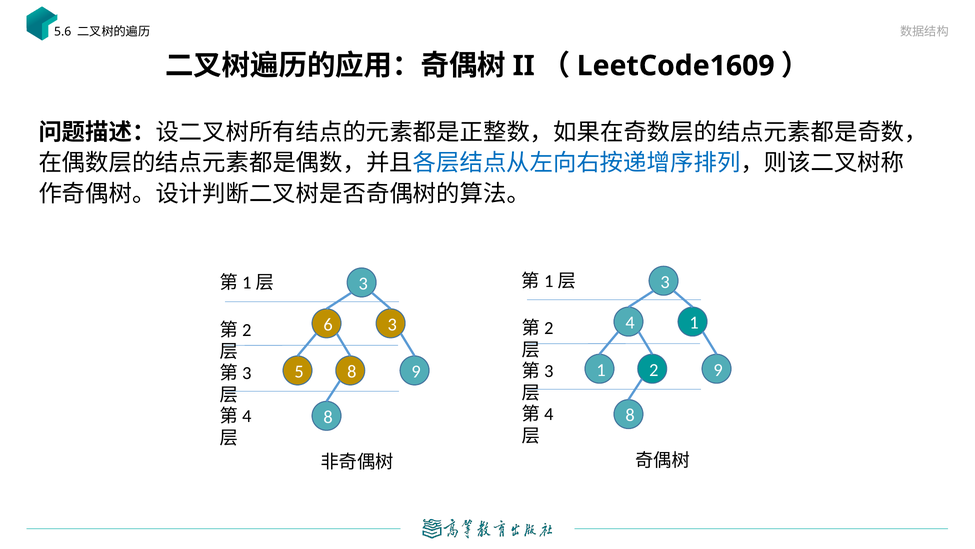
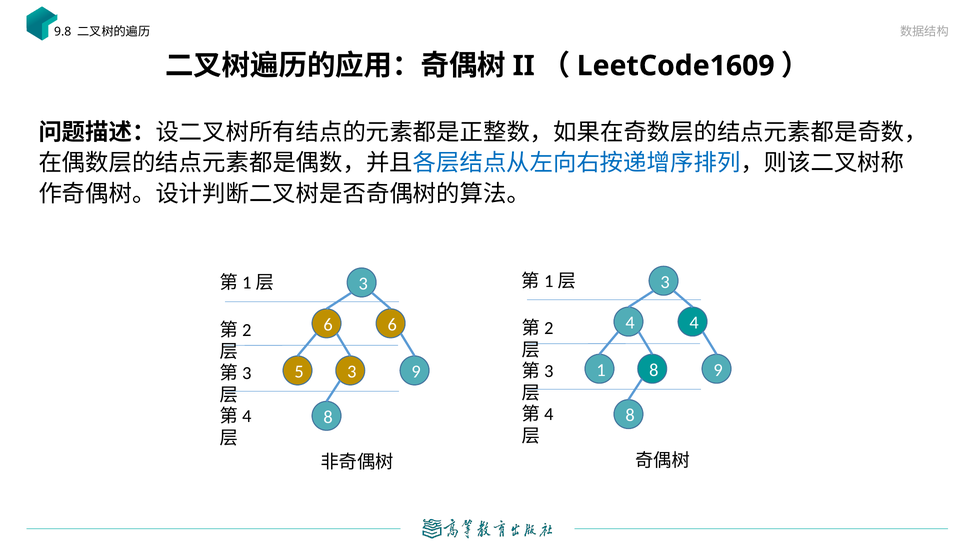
5.6: 5.6 -> 9.8 (63, 32)
4 1: 1 -> 4 (694, 323)
6 3: 3 -> 6 (392, 324)
1 2: 2 -> 8 (654, 370)
5 8: 8 -> 3 (352, 371)
